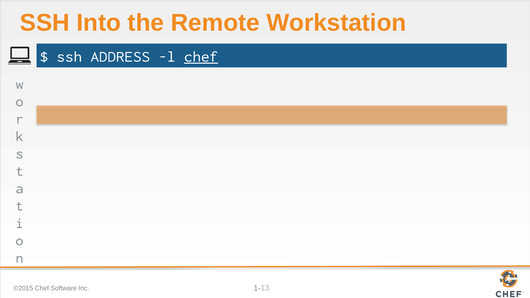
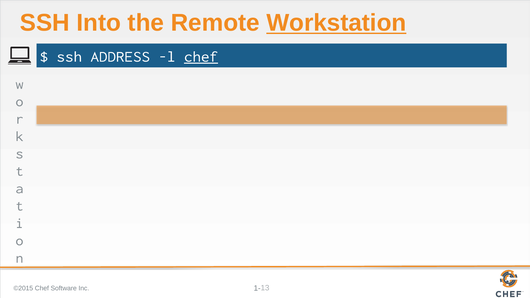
Workstation underline: none -> present (336, 23)
